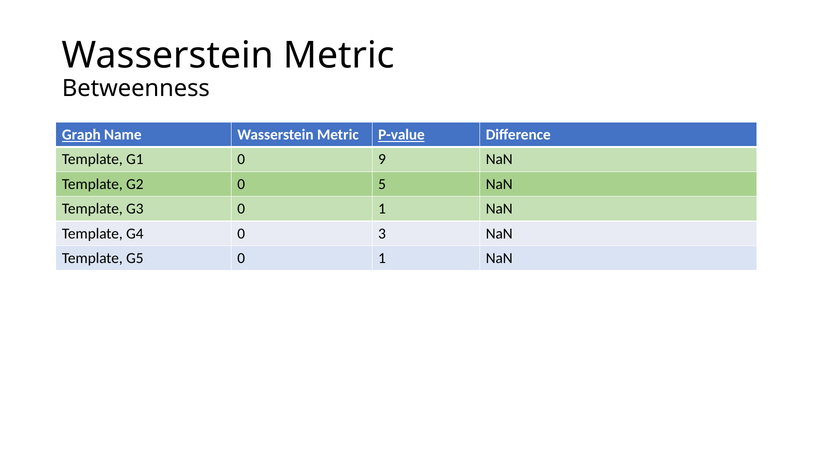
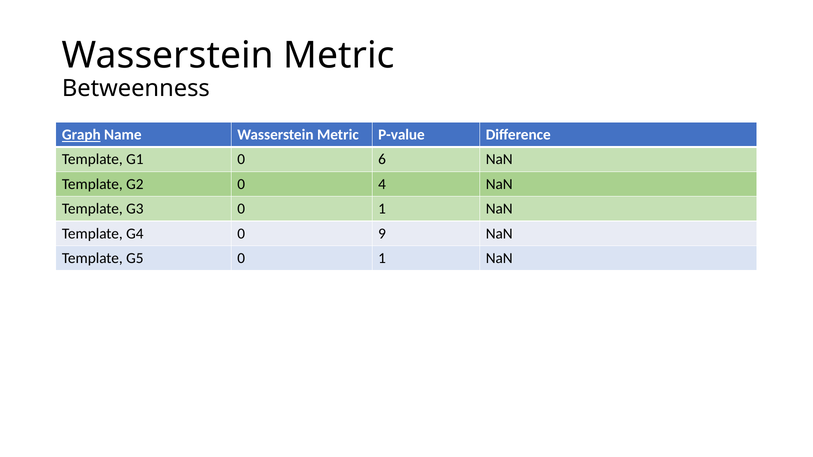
P-value underline: present -> none (401, 135)
9: 9 -> 6 (382, 160)
5: 5 -> 4 (382, 184)
3: 3 -> 9 (382, 234)
